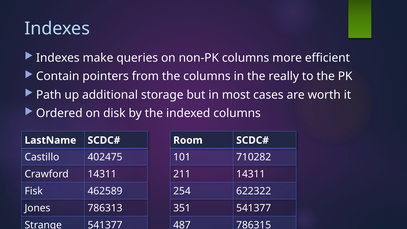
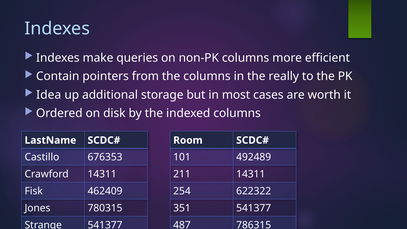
Path: Path -> Idea (49, 95)
402475: 402475 -> 676353 (105, 157)
710282: 710282 -> 492489 (254, 157)
462589: 462589 -> 462409 (105, 191)
786313: 786313 -> 780315 (105, 208)
